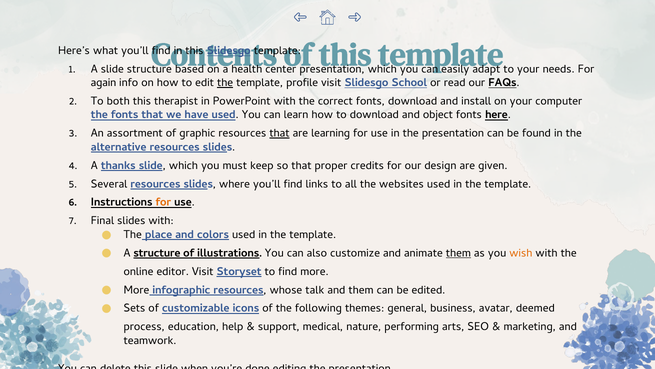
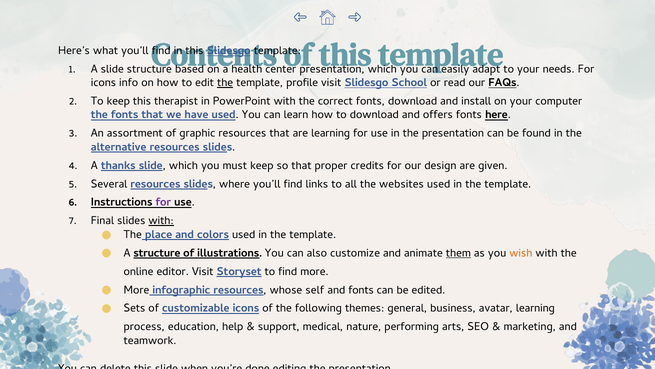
again: again -> icons (103, 82)
To both: both -> keep (118, 101)
object: object -> offers (438, 115)
that underline: present -> none (279, 133)
for colour: orange -> purple (163, 202)
with underline: none -> present (161, 220)
talk: talk -> self (315, 289)
and them: them -> fonts (361, 289)
avatar deemed: deemed -> learning (535, 308)
